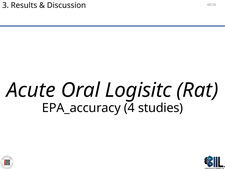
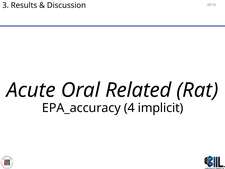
Logisitc: Logisitc -> Related (138, 90)
studies: studies -> implicit (161, 108)
